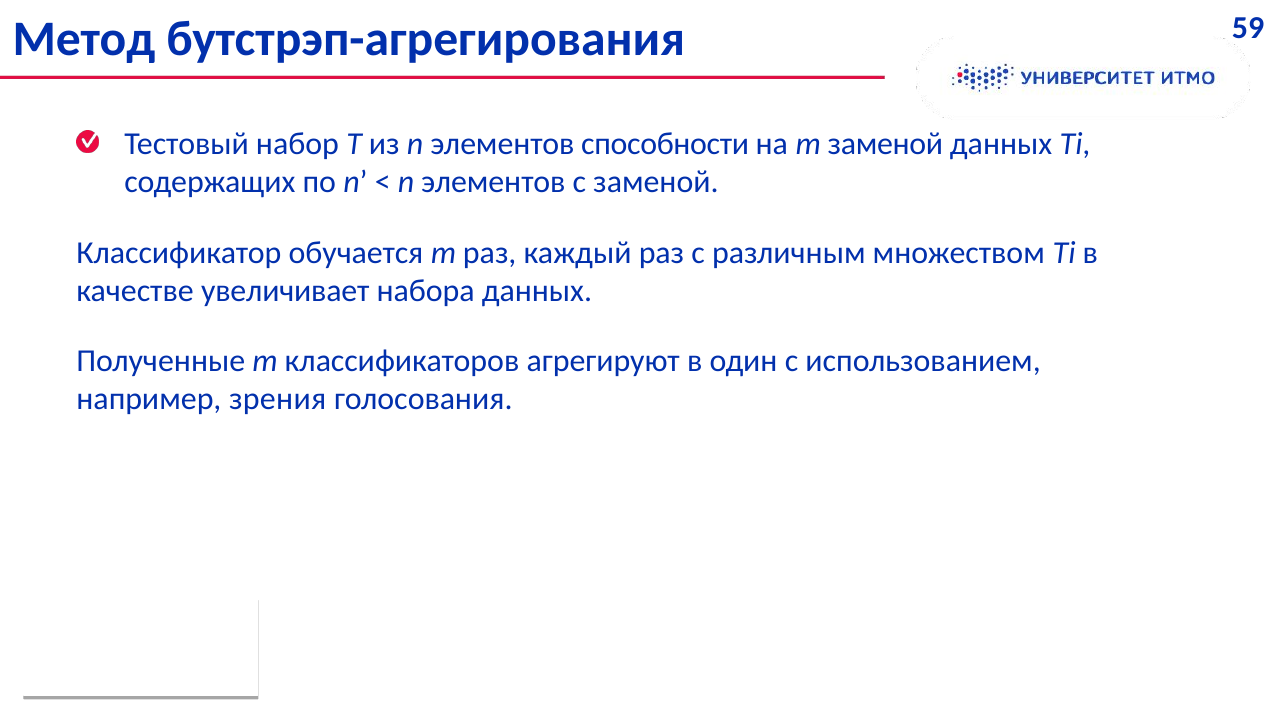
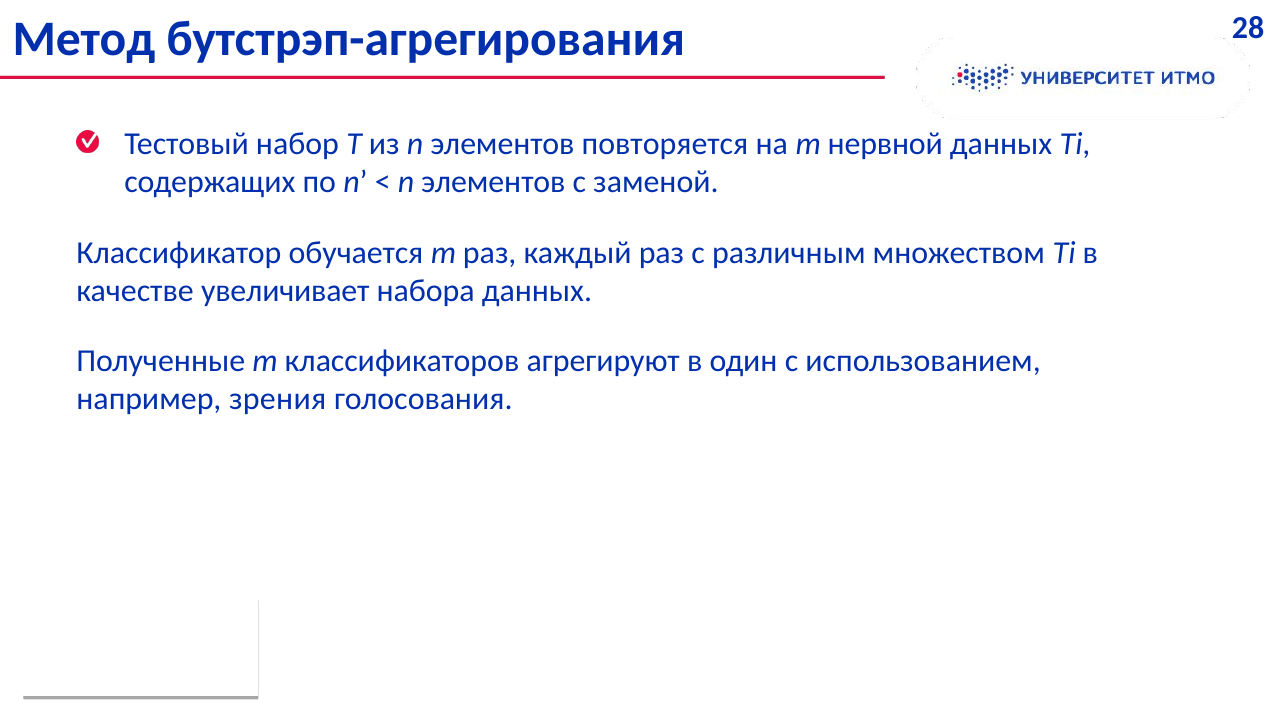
59: 59 -> 28 (1248, 28)
способности: способности -> повторяется (665, 144)
m заменой: заменой -> нервной (885, 144)
